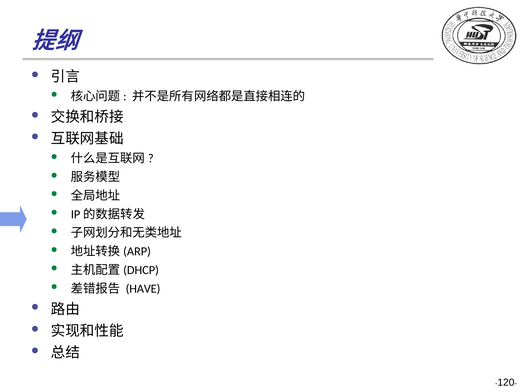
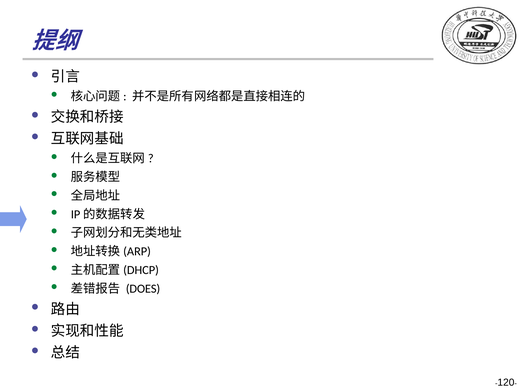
HAVE: HAVE -> DOES (143, 288)
